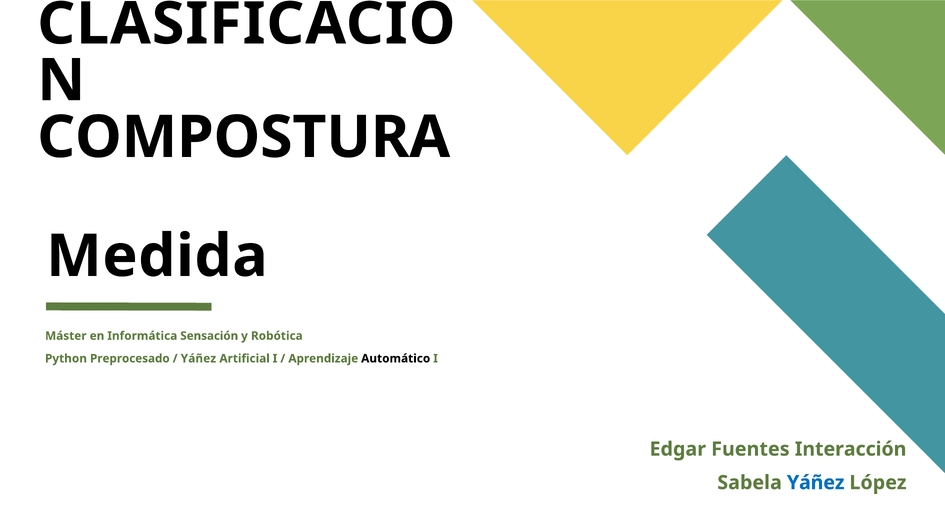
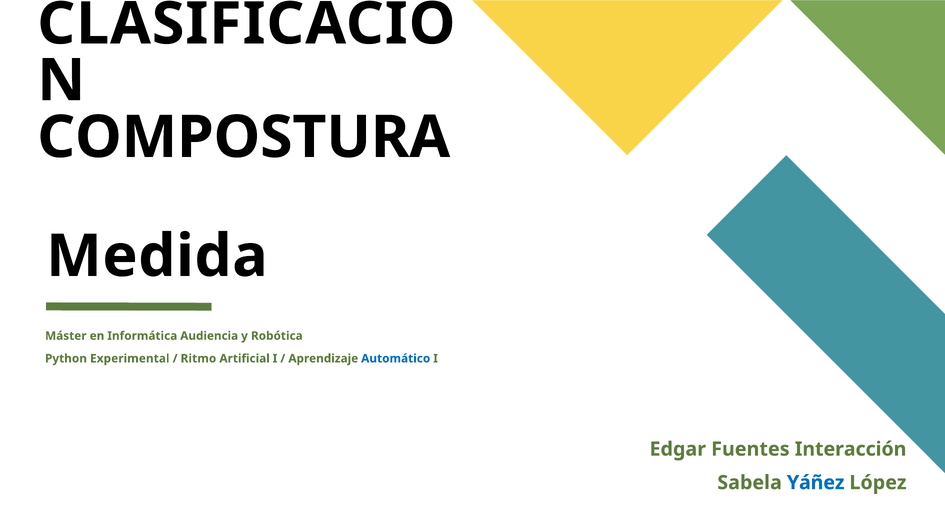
Sensación: Sensación -> Audiencia (209, 336)
Preprocesado: Preprocesado -> Experimental (130, 358)
Yáñez: Yáñez -> Ritmo (198, 358)
Automático colour: black -> blue (396, 358)
